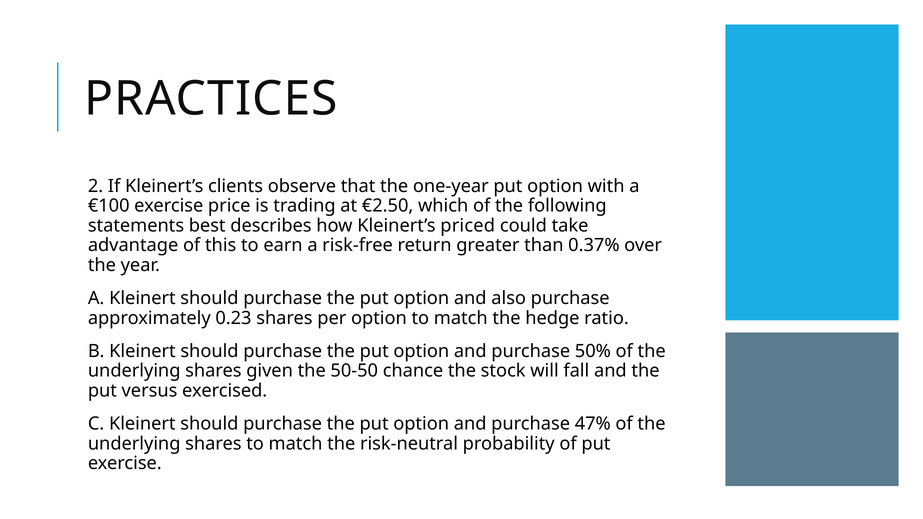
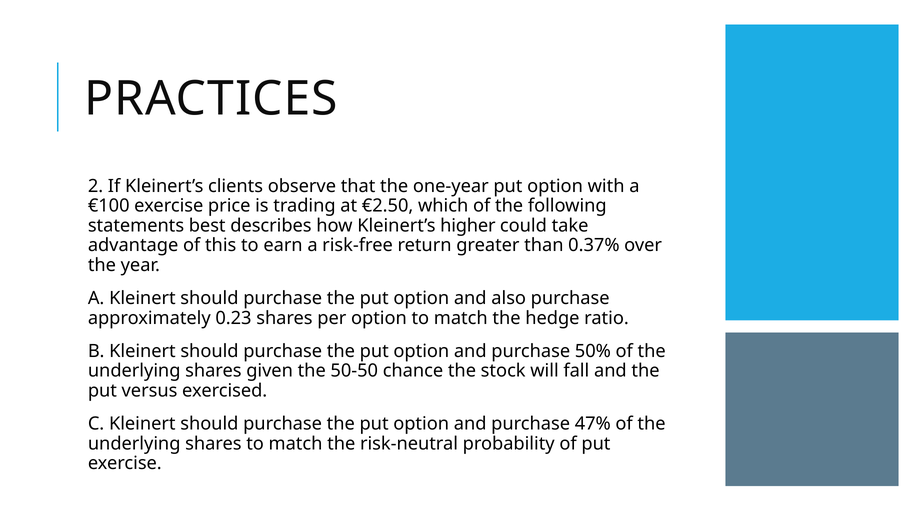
priced: priced -> higher (468, 226)
